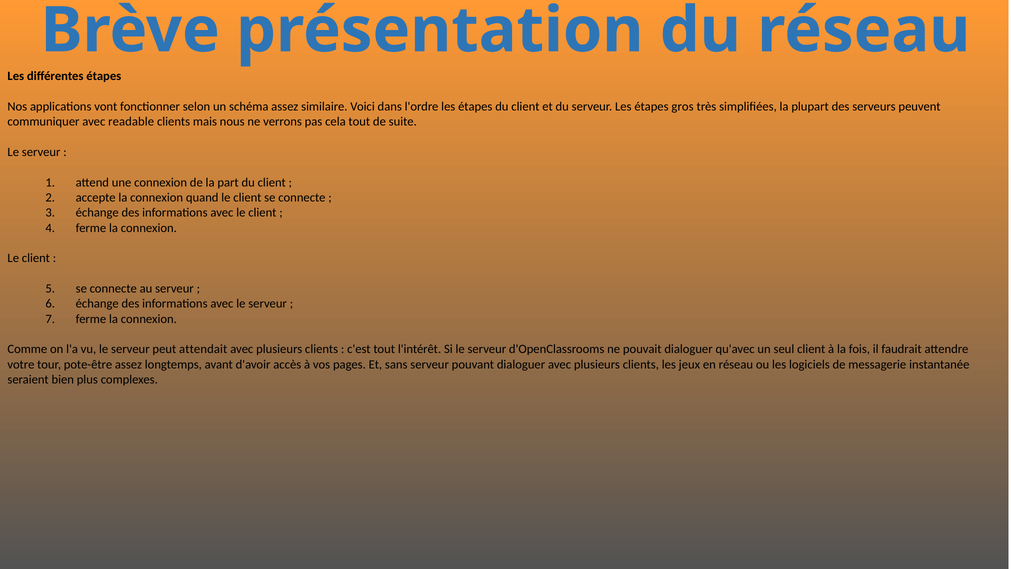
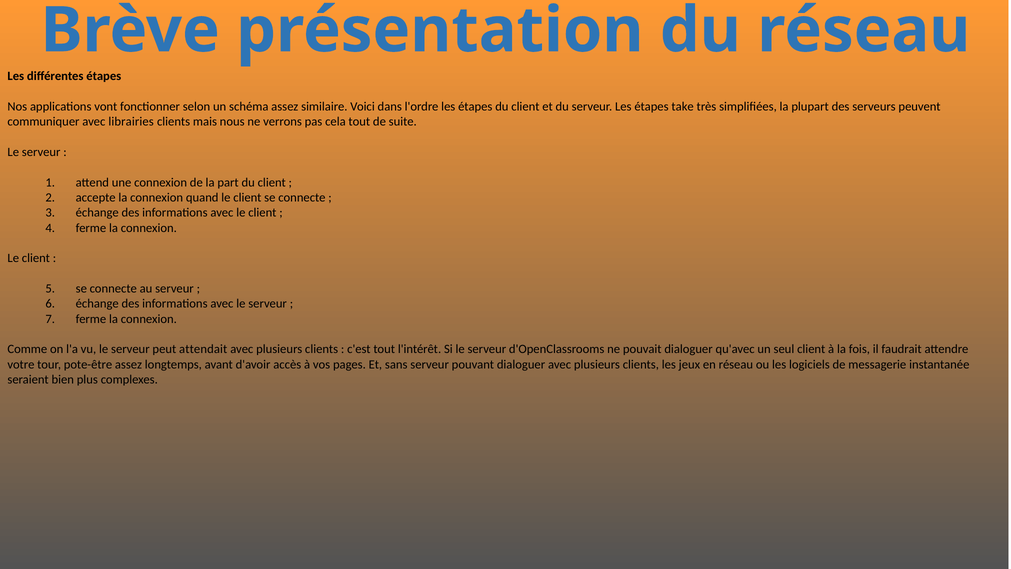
gros: gros -> take (683, 106)
readable: readable -> librairies (131, 122)
